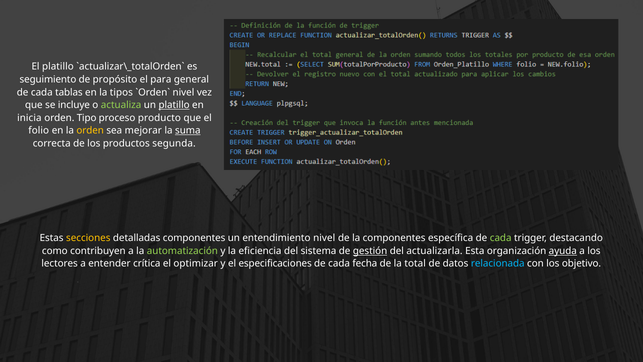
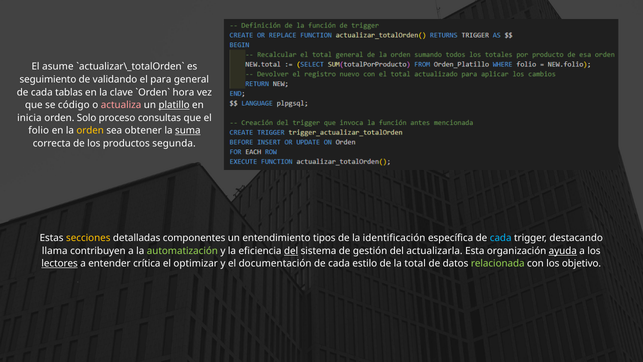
El platillo: platillo -> asume (58, 67)
propósito: propósito -> validando (115, 79)
tipos: tipos -> clave (121, 92)
nivel: nivel -> hora (183, 92)
incluye: incluye -> código (74, 105)
actualiza colour: light green -> pink (121, 105)
Tipo: Tipo -> Solo (87, 118)
producto: producto -> consultas (159, 118)
mejorar: mejorar -> obtener (143, 131)
entendimiento nivel: nivel -> tipos (324, 238)
la componentes: componentes -> identificación (394, 238)
cada colour: light green -> light blue (501, 238)
como: como -> llama (55, 251)
del underline: none -> present (291, 251)
gestión underline: present -> none (370, 251)
lectores underline: none -> present (60, 263)
especificaciones: especificaciones -> documentación (275, 263)
fecha: fecha -> estilo (365, 263)
relacionada colour: light blue -> light green (498, 263)
